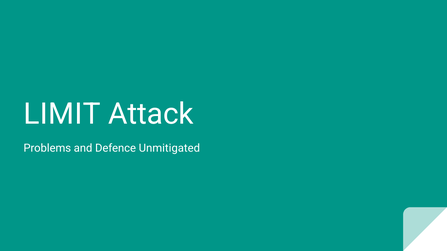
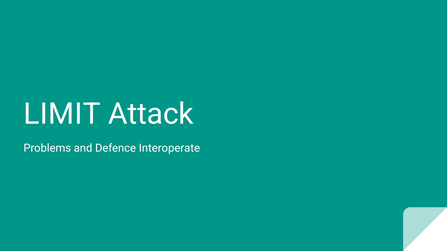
Unmitigated: Unmitigated -> Interoperate (169, 148)
